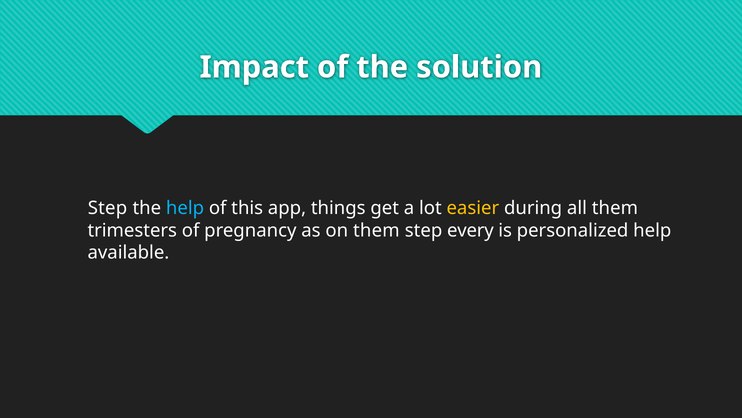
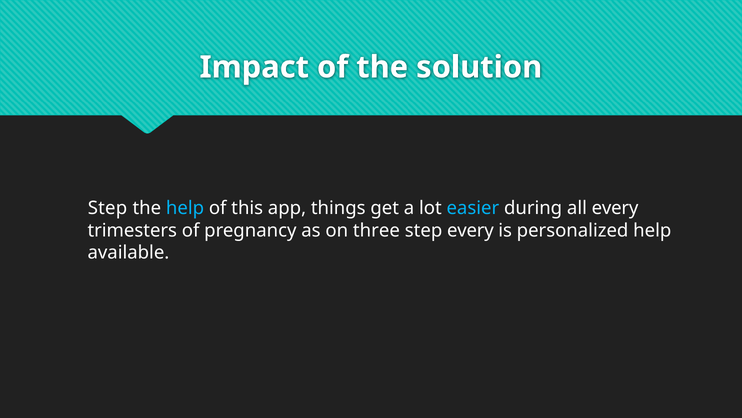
easier colour: yellow -> light blue (473, 208)
all them: them -> every (615, 208)
on them: them -> three (376, 230)
